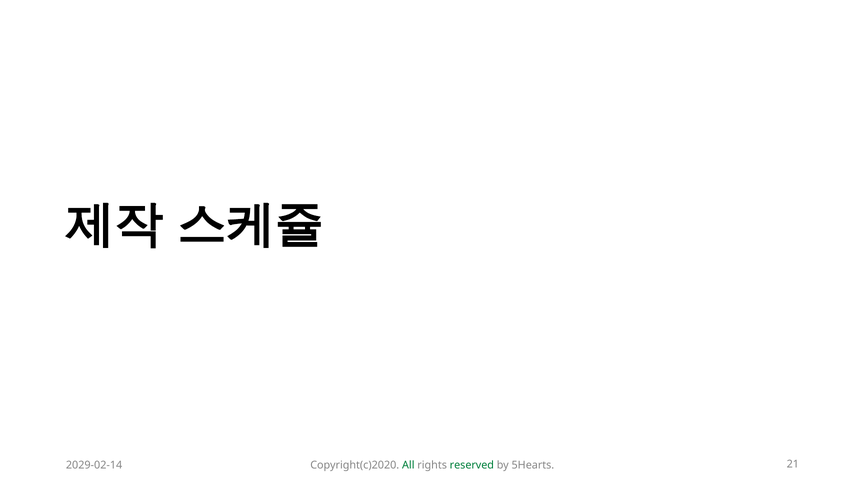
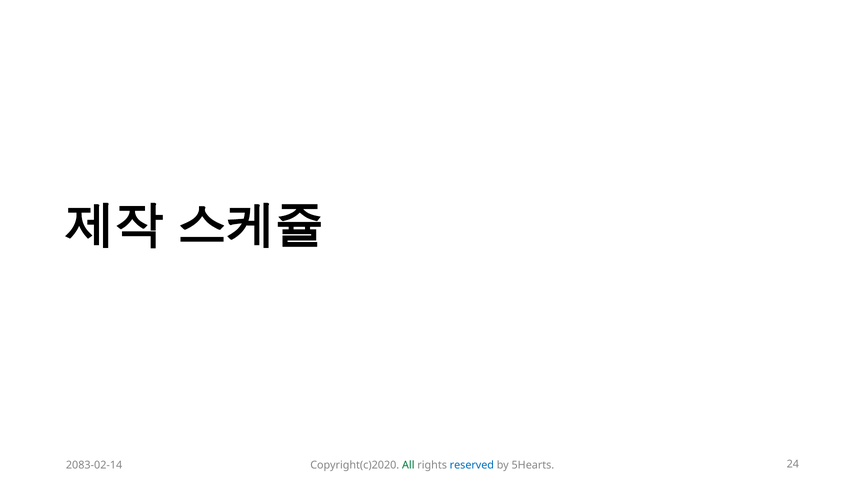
2029-02-14: 2029-02-14 -> 2083-02-14 (94, 465)
reserved colour: green -> blue (472, 465)
21: 21 -> 24 (793, 464)
